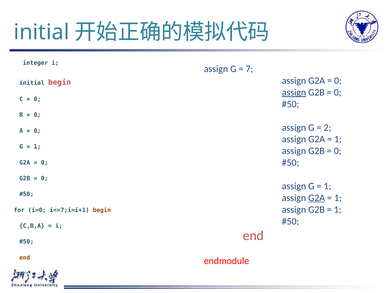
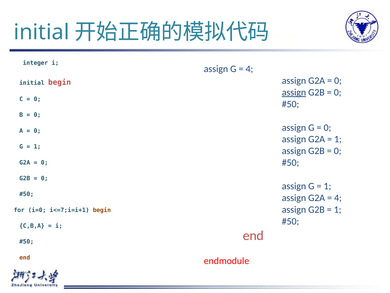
7: 7 -> 4 (249, 69)
2: 2 -> 0 (327, 127)
G2A underline: present -> none (317, 198)
1: 1 -> 4 (338, 198)
